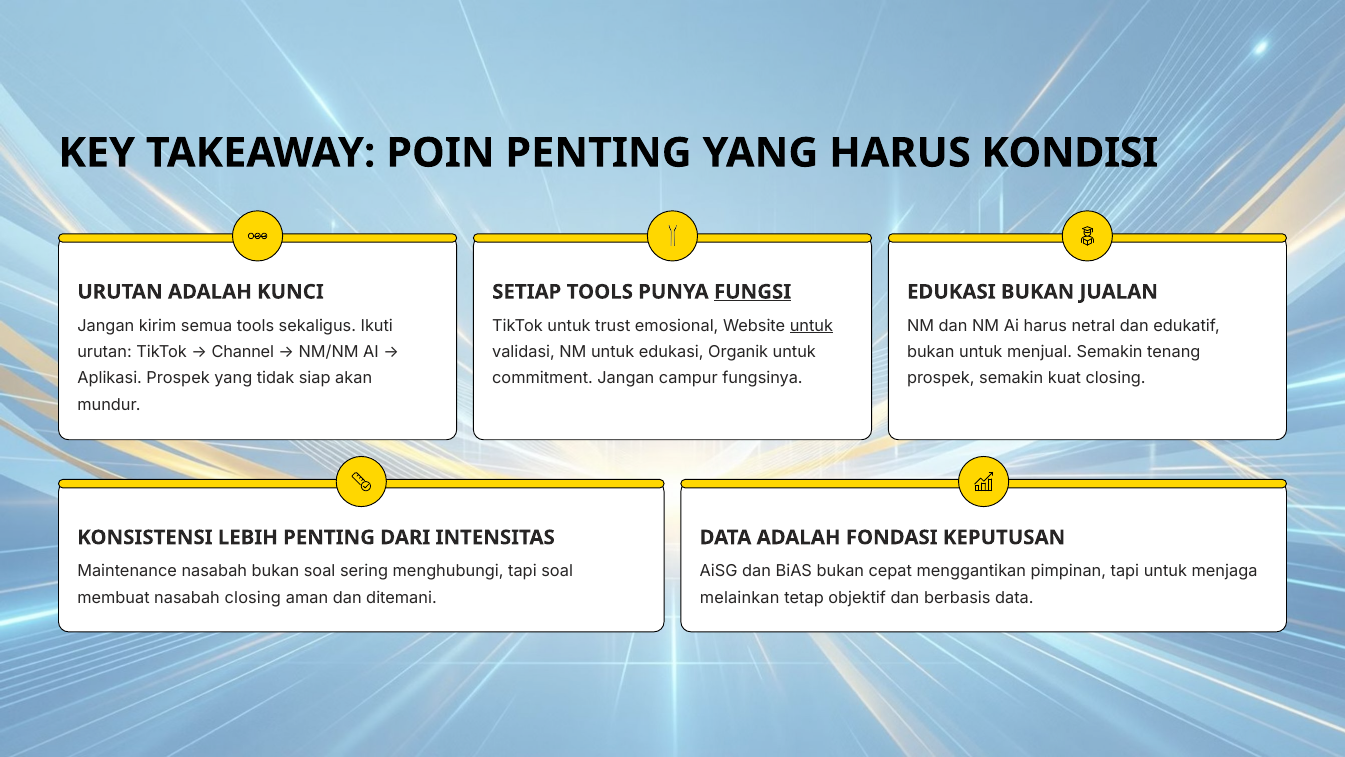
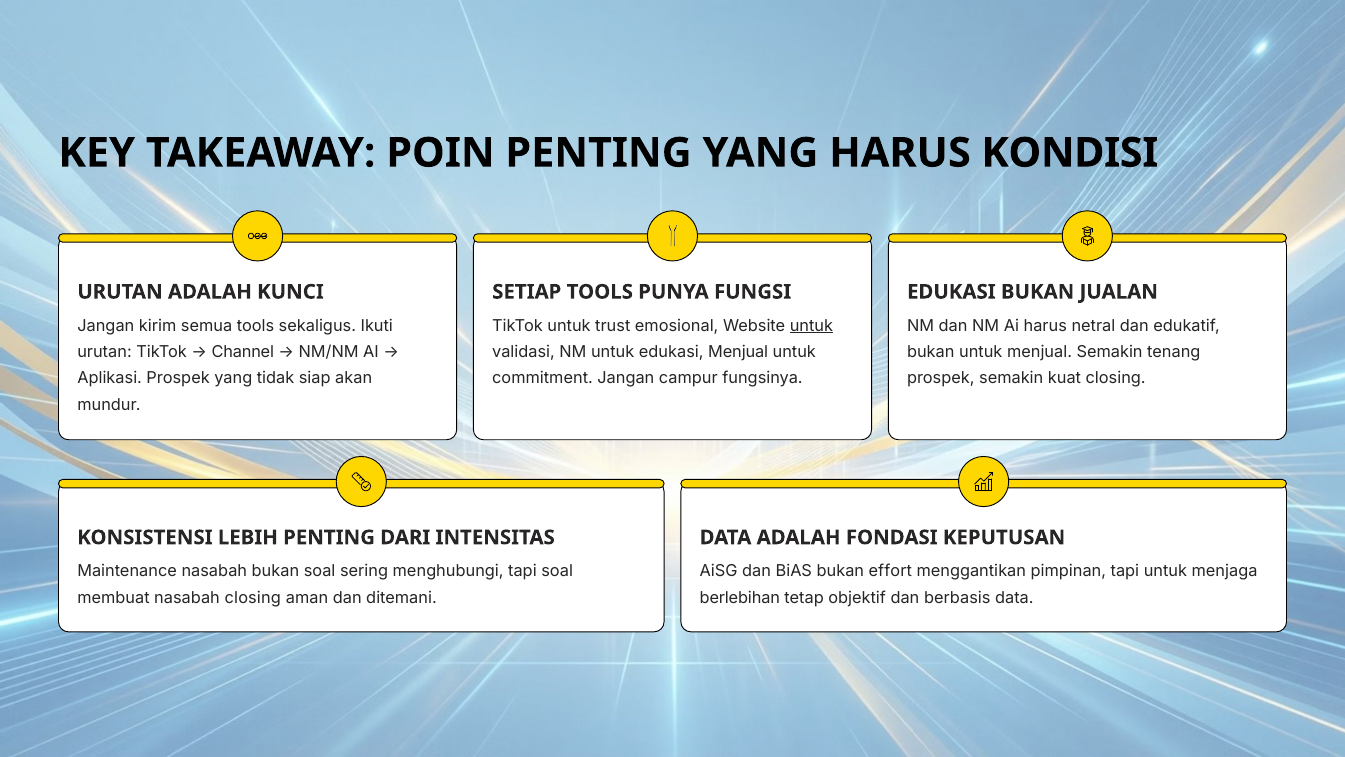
FUNGSI underline: present -> none (753, 292)
edukasi Organik: Organik -> Menjual (738, 352)
cepat: cepat -> effort (890, 571)
melainkan: melainkan -> berlebihan (740, 597)
